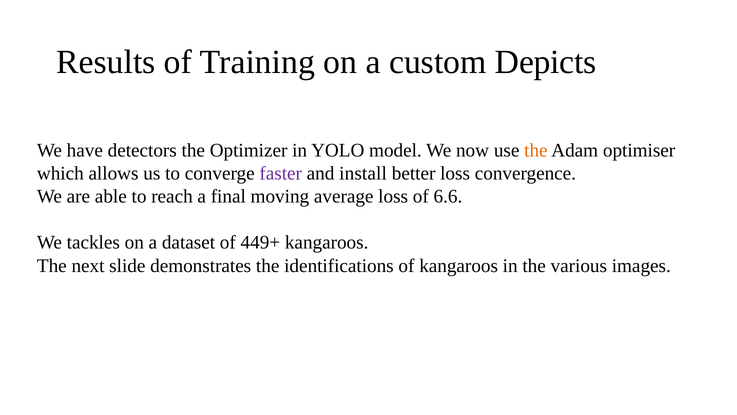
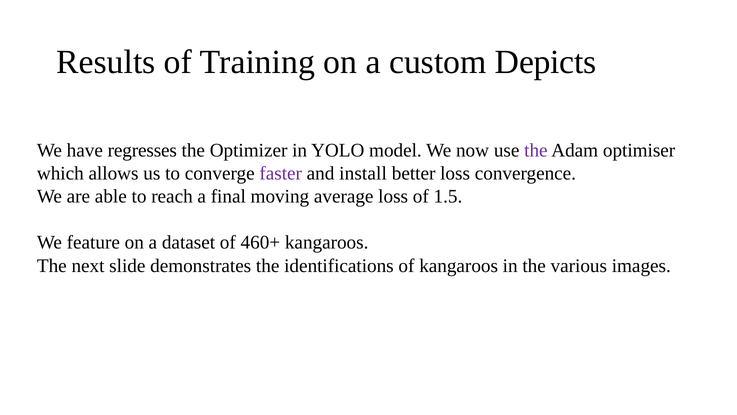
detectors: detectors -> regresses (142, 150)
the colour: orange -> purple (536, 150)
6.6: 6.6 -> 1.5 (448, 196)
tackles: tackles -> feature (93, 242)
449+: 449+ -> 460+ (260, 242)
